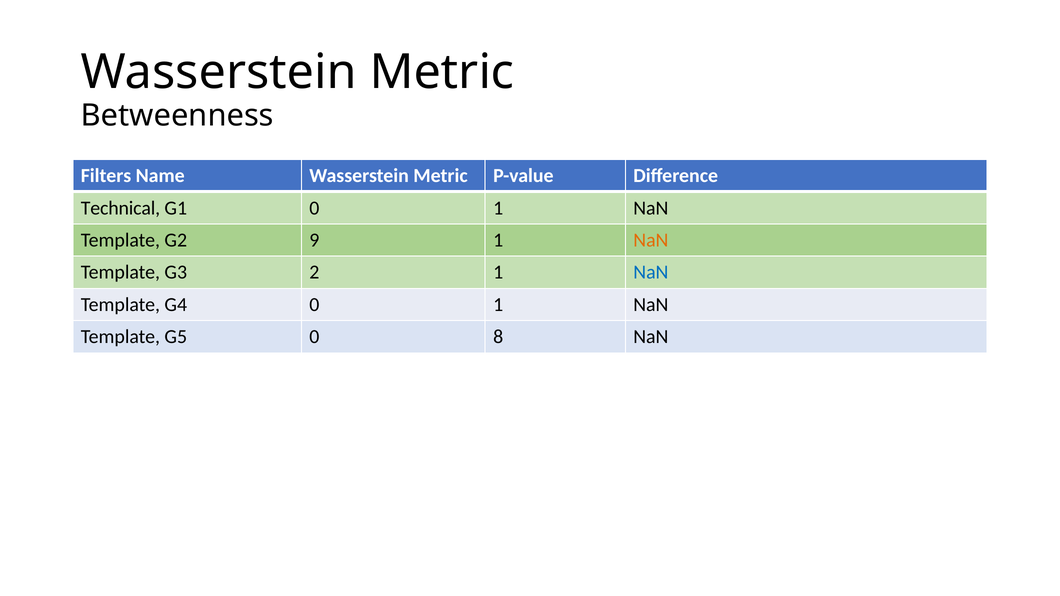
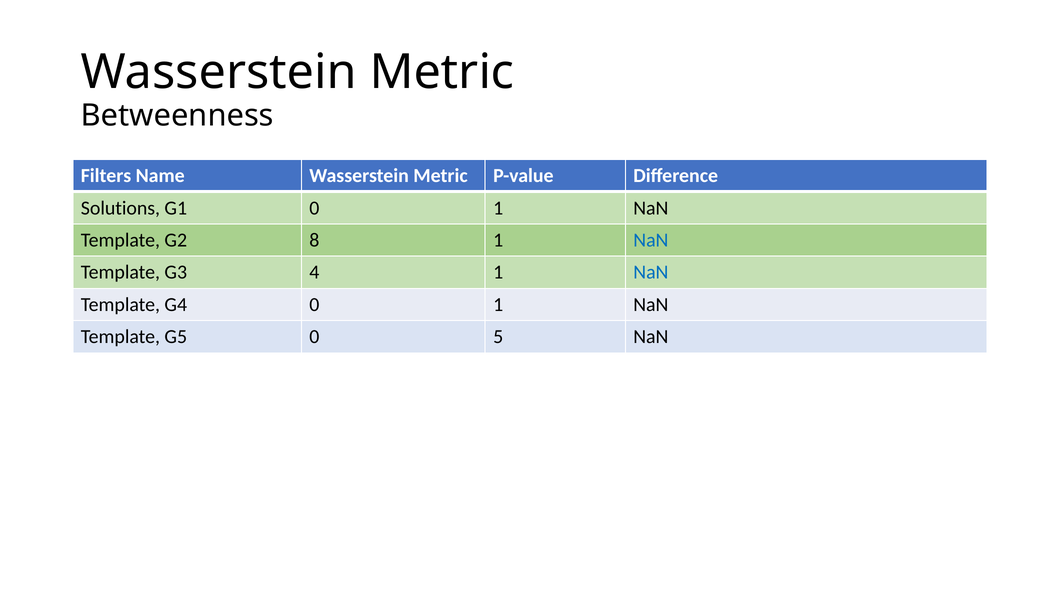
Technical: Technical -> Solutions (120, 208)
9: 9 -> 8 (314, 240)
NaN colour: orange -> blue (651, 240)
2: 2 -> 4 (314, 273)
8: 8 -> 5 (498, 337)
